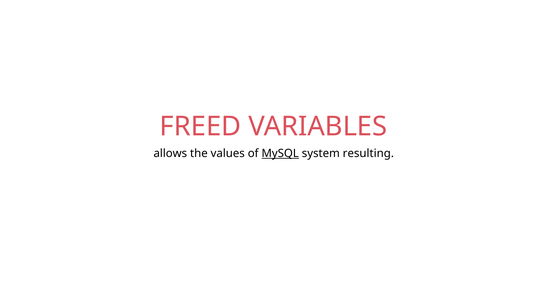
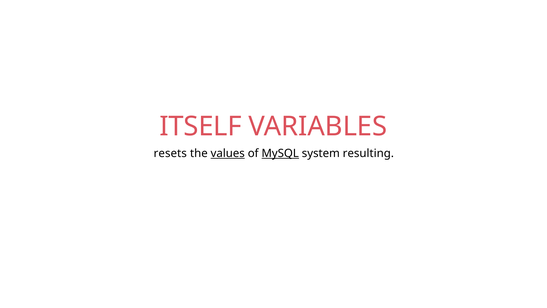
FREED: FREED -> ITSELF (201, 126)
allows: allows -> resets (170, 153)
values underline: none -> present (228, 153)
